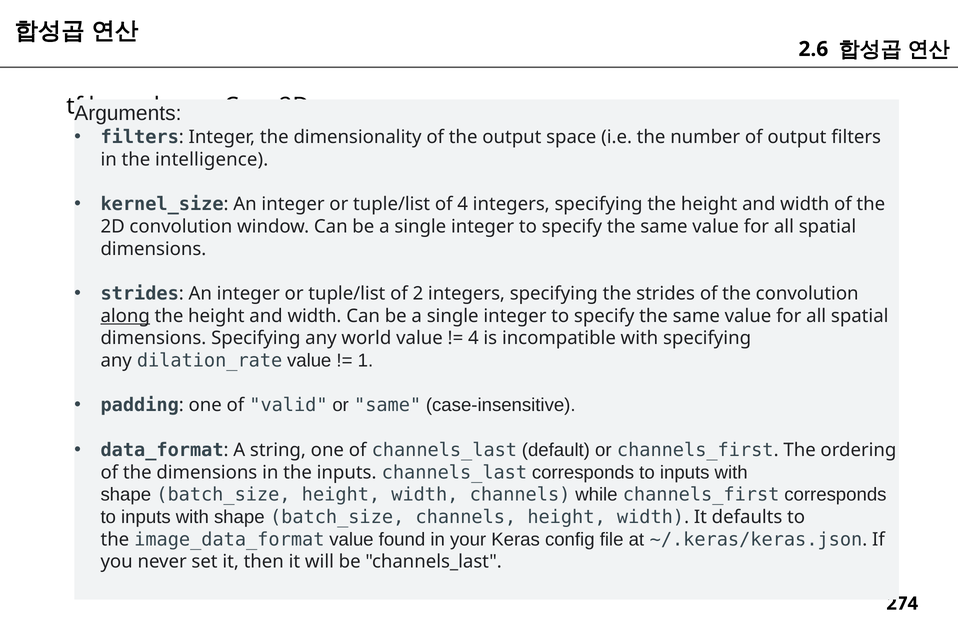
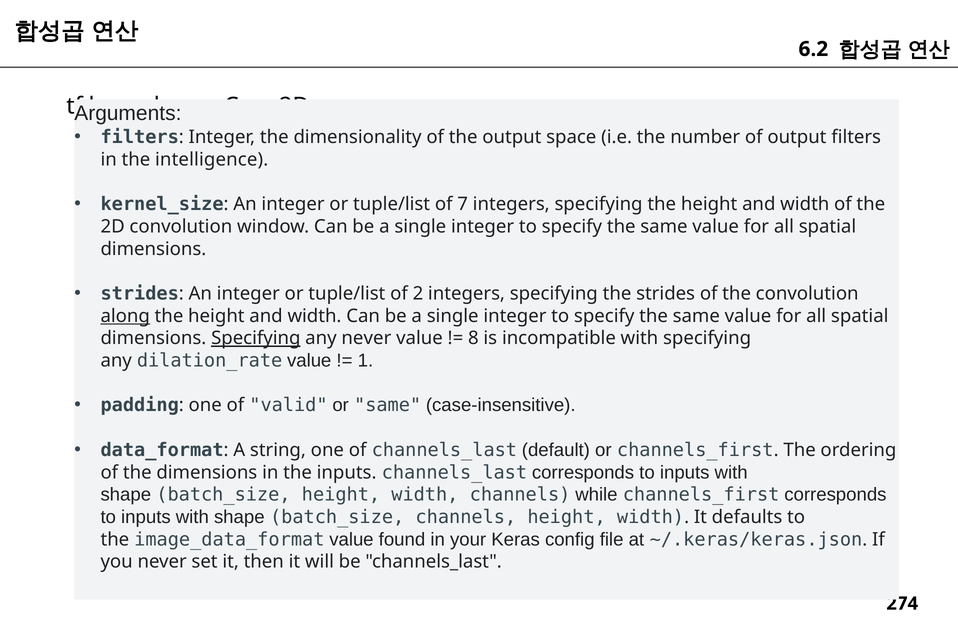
2.6: 2.6 -> 6.2 (813, 49)
of 4: 4 -> 7 (463, 204)
Specifying underline: none -> present (256, 338)
any world: world -> never (366, 338)
4: 4 -> 8 (473, 338)
